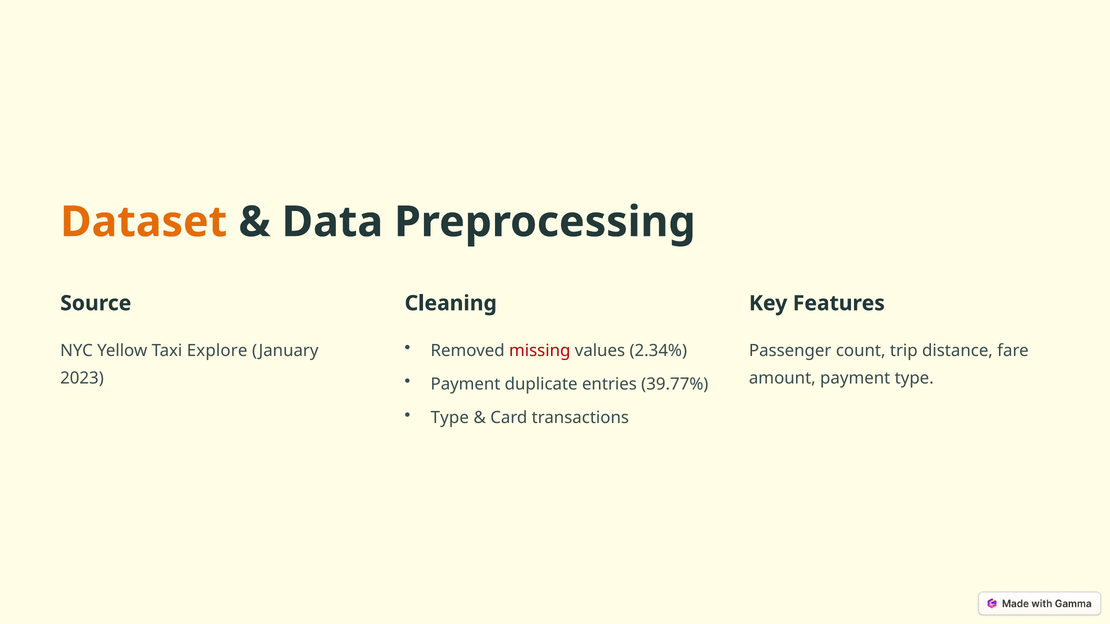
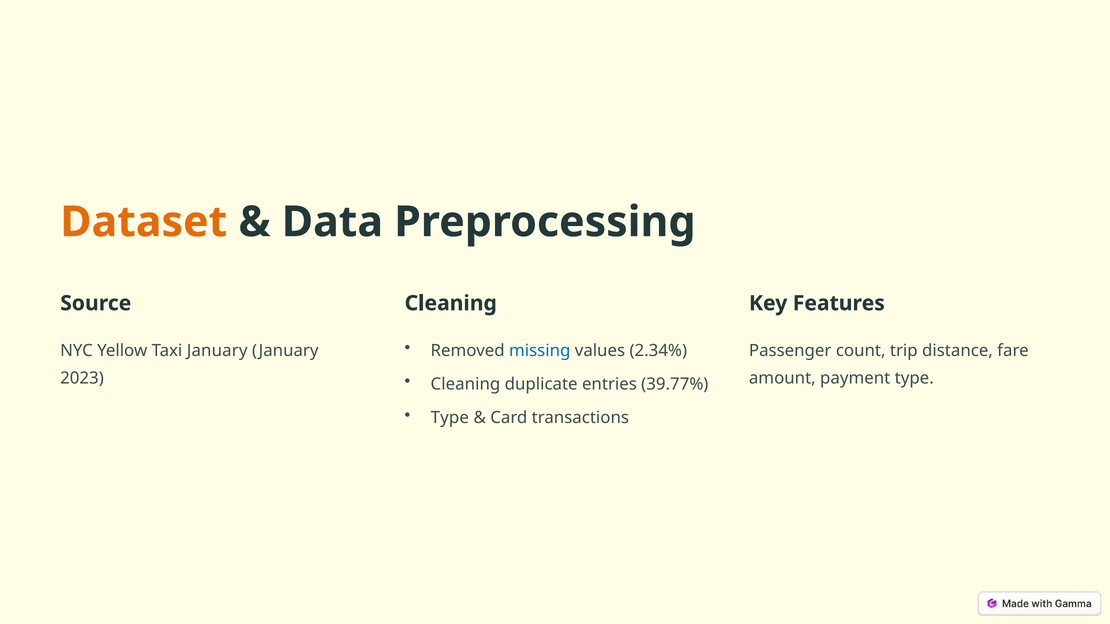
missing colour: red -> blue (540, 351)
Taxi Explore: Explore -> January (217, 351)
Payment: Payment -> Cleaning (465, 384)
